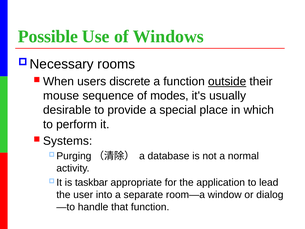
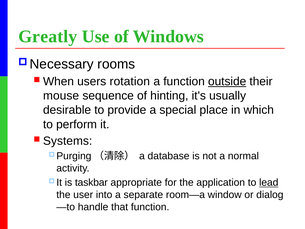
Possible: Possible -> Greatly (48, 36)
discrete: discrete -> rotation (130, 81)
modes: modes -> hinting (169, 96)
lead underline: none -> present (269, 182)
